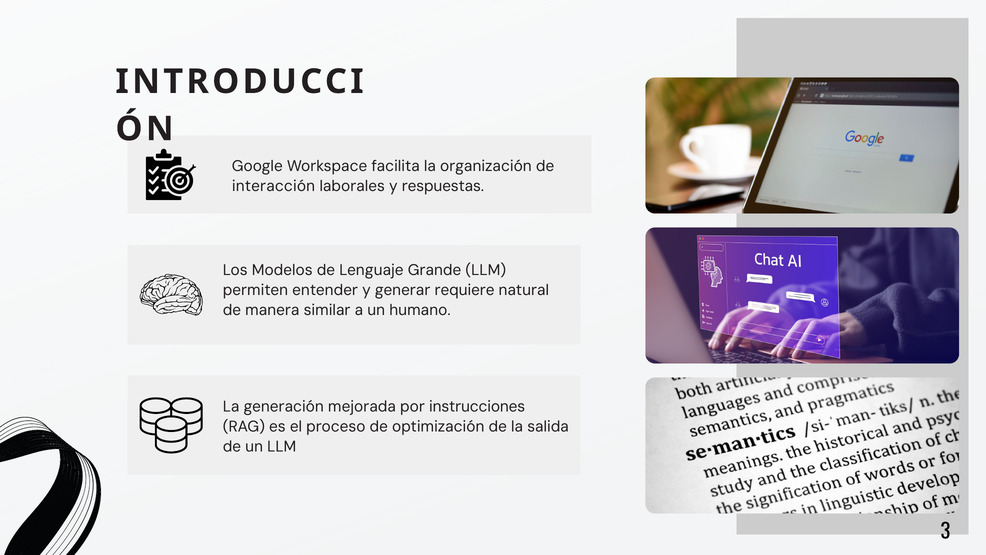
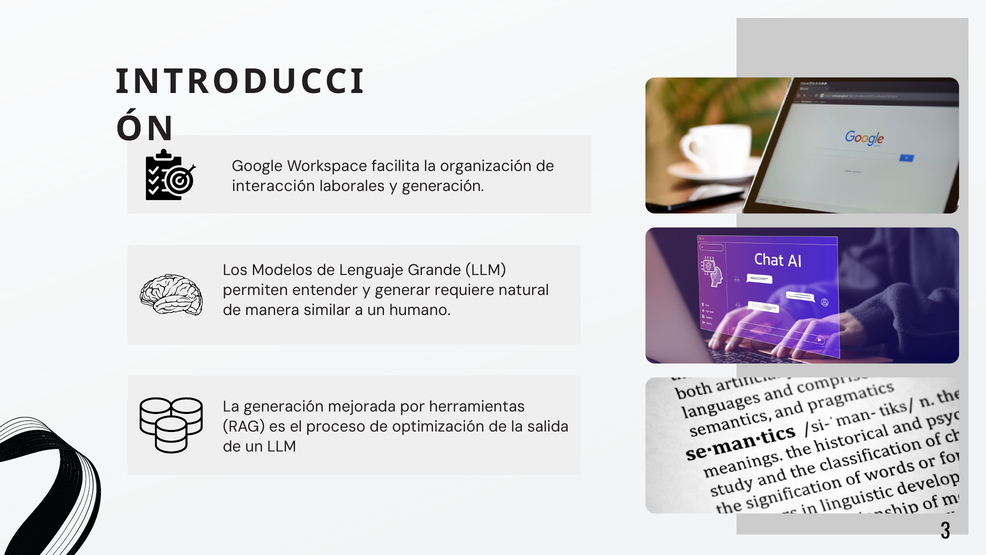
y respuestas: respuestas -> generación (443, 186)
instrucciones: instrucciones -> herramientas (477, 406)
